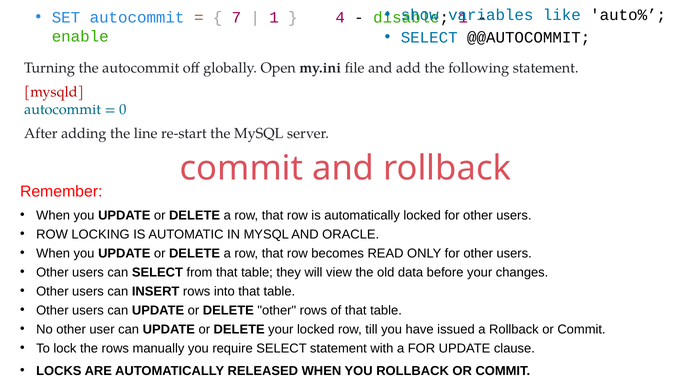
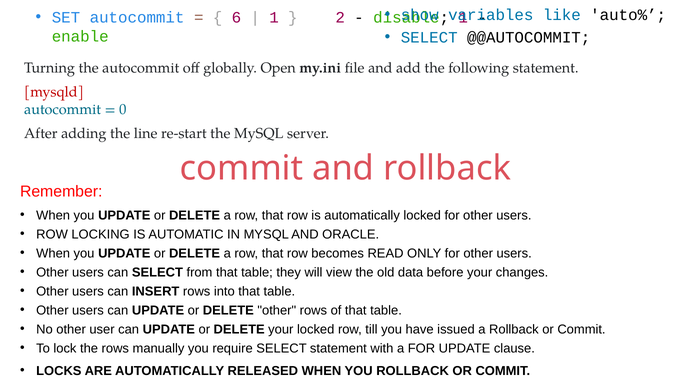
7: 7 -> 6 (236, 17)
4: 4 -> 2 (340, 17)
